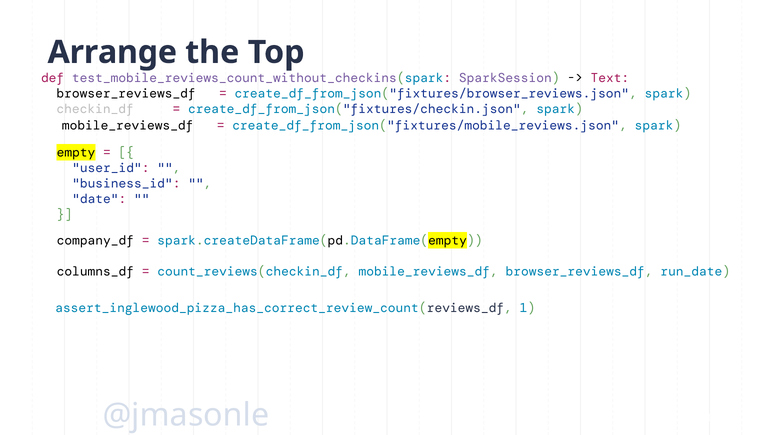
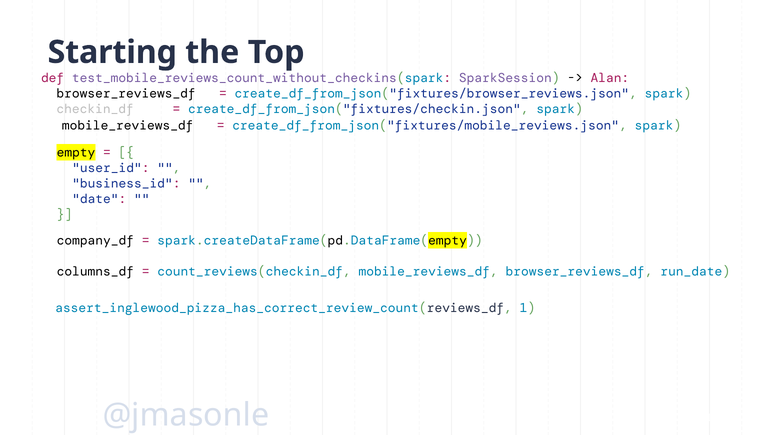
Arrange: Arrange -> Starting (112, 52)
Text: Text -> Alan (610, 78)
